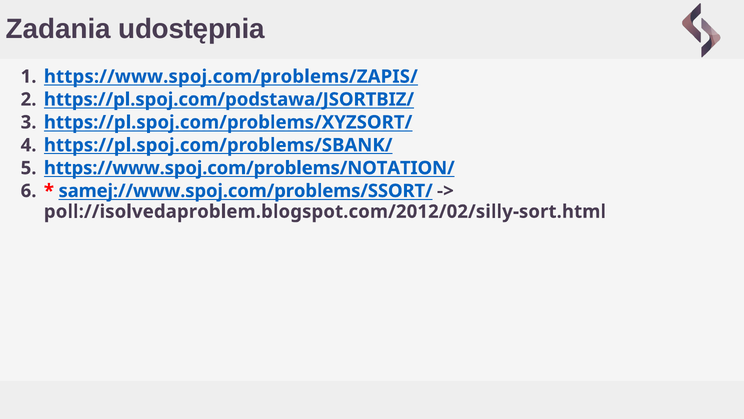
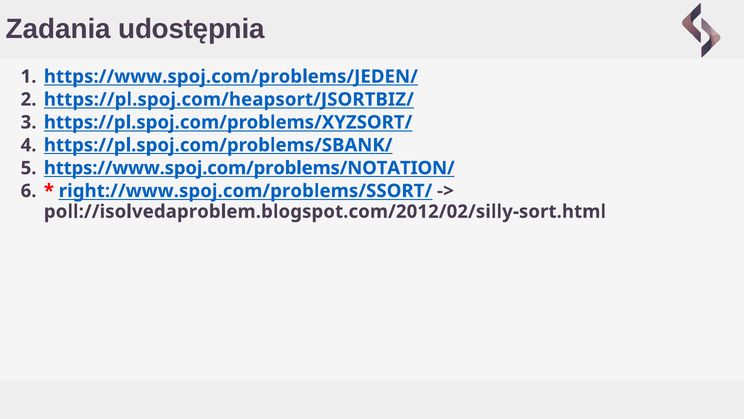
https://www.spoj.com/problems/ZAPIS/: https://www.spoj.com/problems/ZAPIS/ -> https://www.spoj.com/problems/JEDEN/ (231, 76)
https://pl.spoj.com/podstawa/JSORTBIZ/: https://pl.spoj.com/podstawa/JSORTBIZ/ -> https://pl.spoj.com/heapsort/JSORTBIZ/ (229, 99)
samej://www.spoj.com/problems/SSORT/: samej://www.spoj.com/problems/SSORT/ -> right://www.spoj.com/problems/SSORT/ (246, 191)
